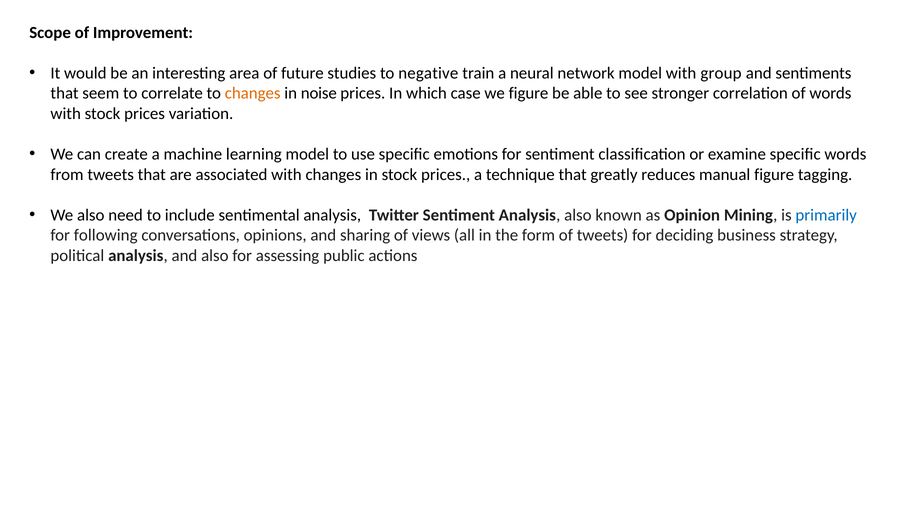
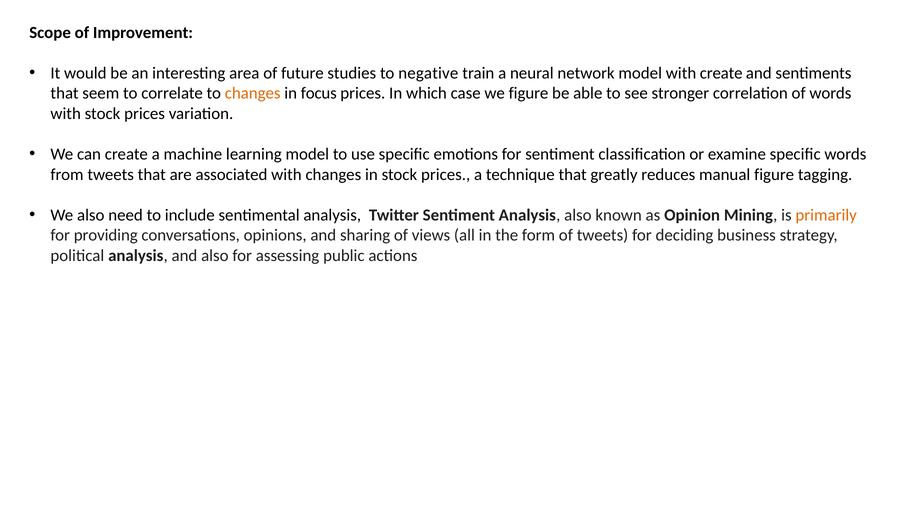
with group: group -> create (721, 73)
noise: noise -> focus (319, 93)
primarily colour: blue -> orange (826, 215)
following: following -> providing (106, 235)
